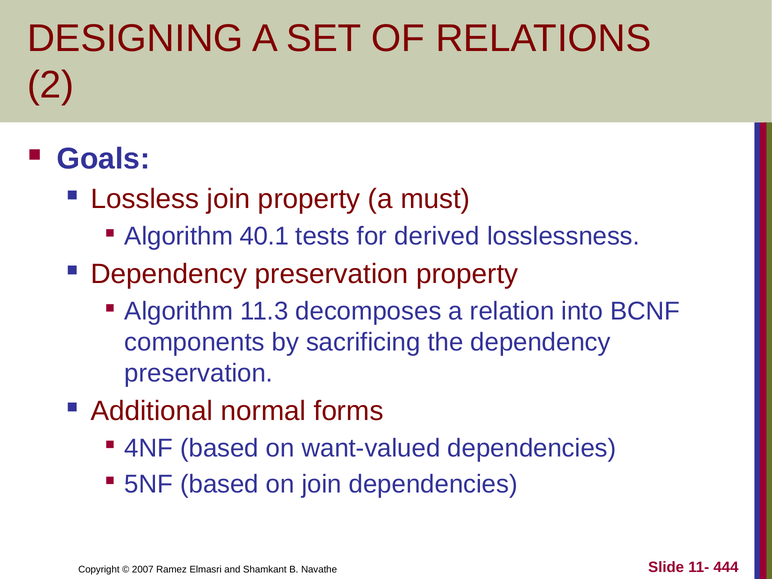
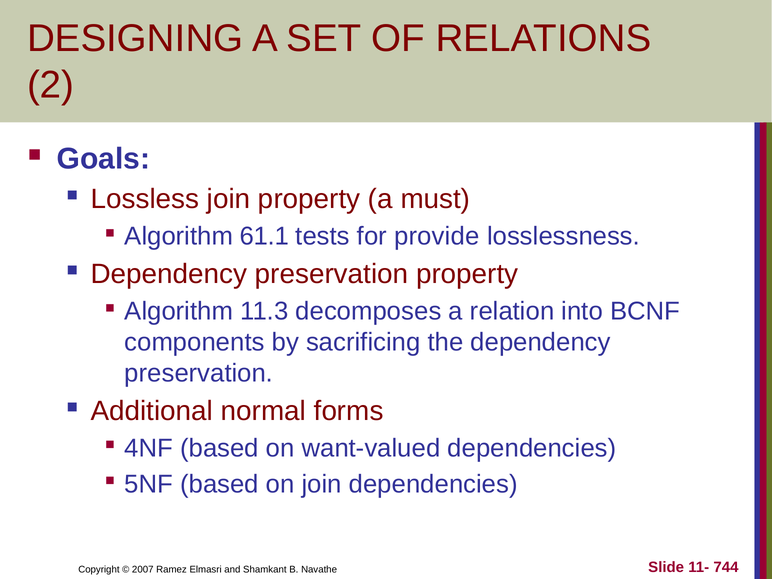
40.1: 40.1 -> 61.1 (264, 236)
derived: derived -> provide (437, 236)
444: 444 -> 744 (726, 567)
